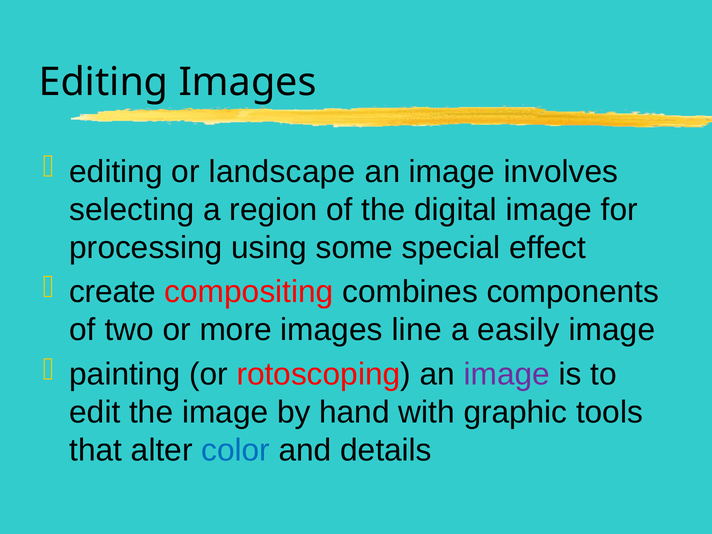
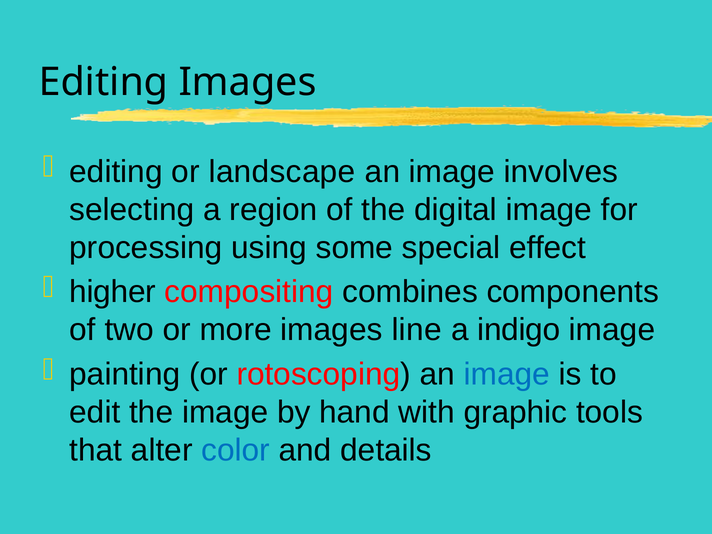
create: create -> higher (113, 292)
easily: easily -> indigo (519, 330)
image colour: purple -> blue (507, 374)
